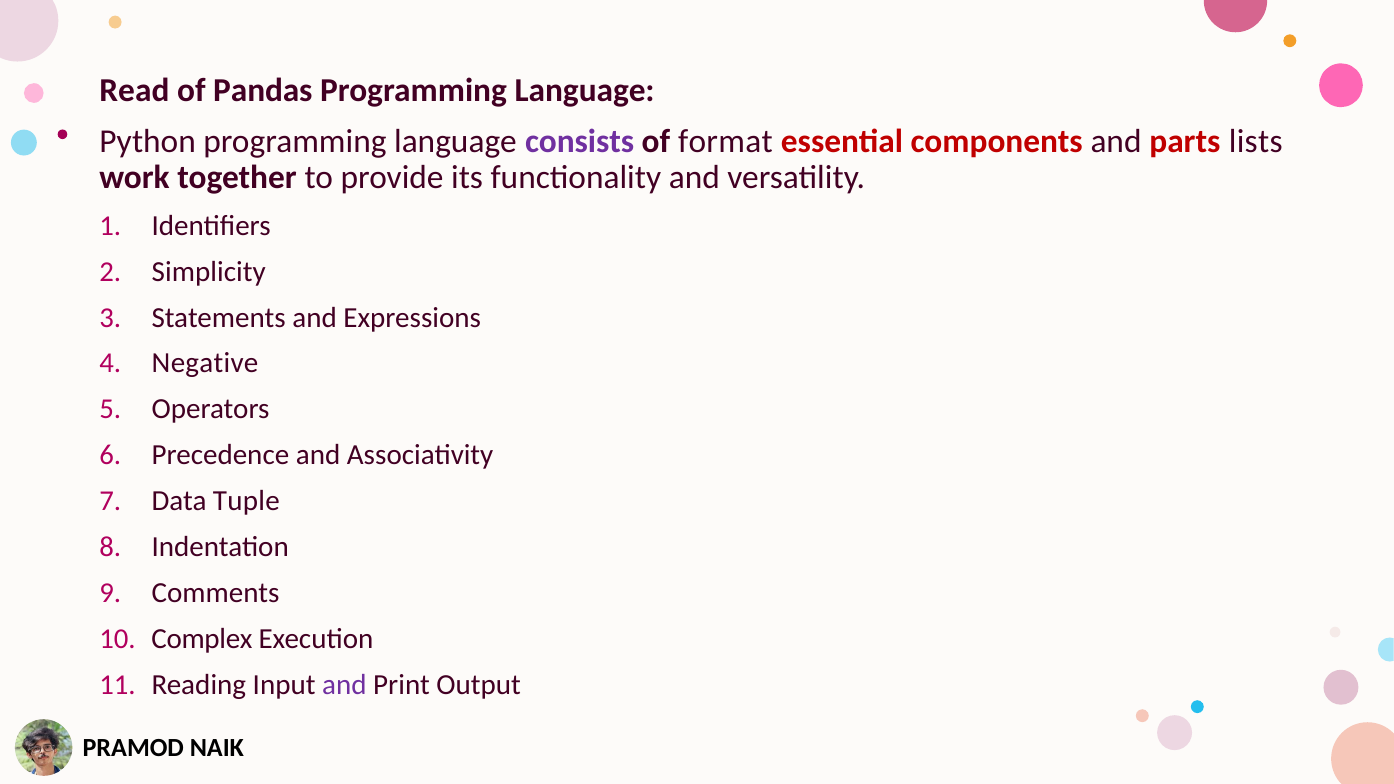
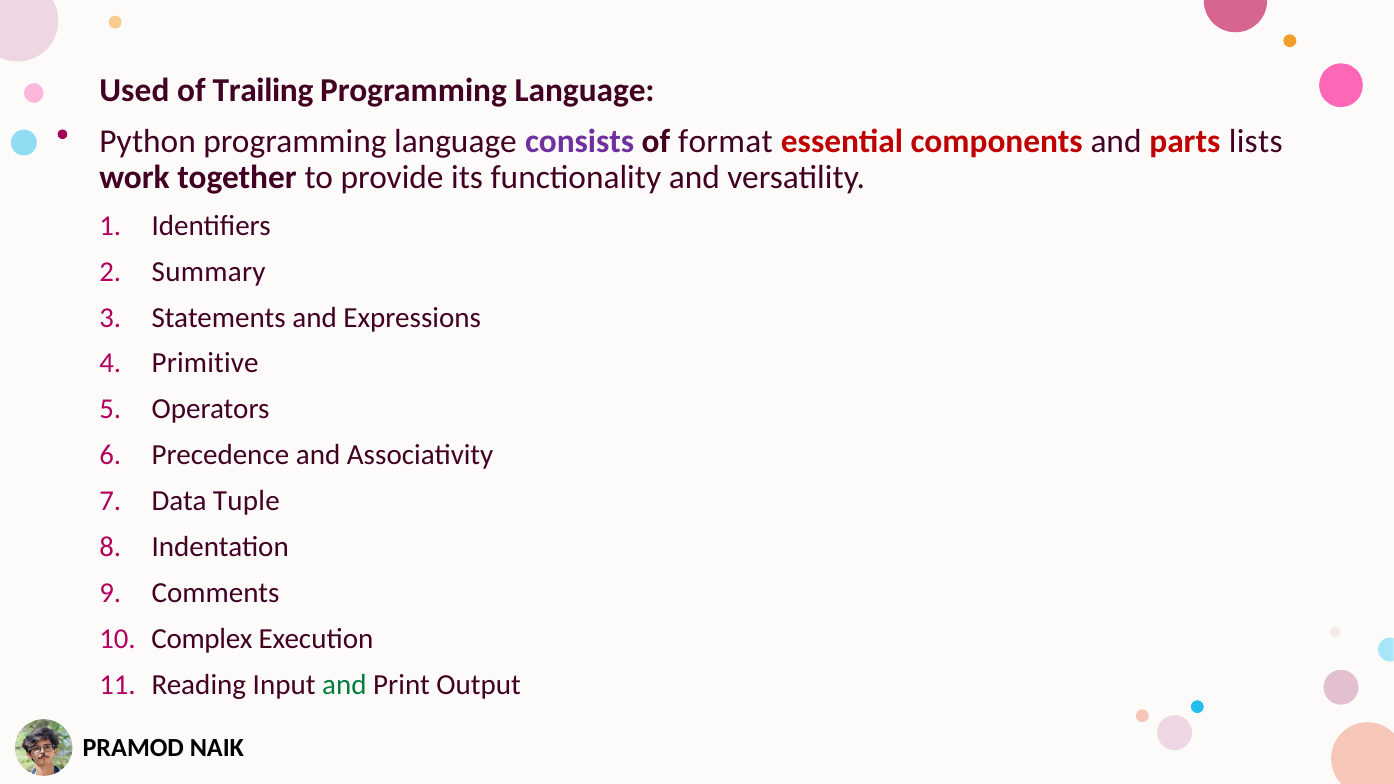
Read: Read -> Used (134, 91)
Pandas: Pandas -> Trailing (263, 91)
Simplicity: Simplicity -> Summary (209, 272)
Negative: Negative -> Primitive (205, 363)
and colour: purple -> green (344, 685)
